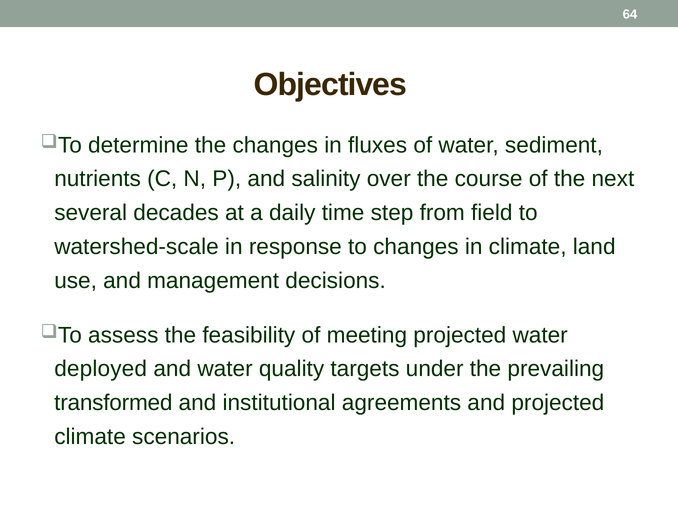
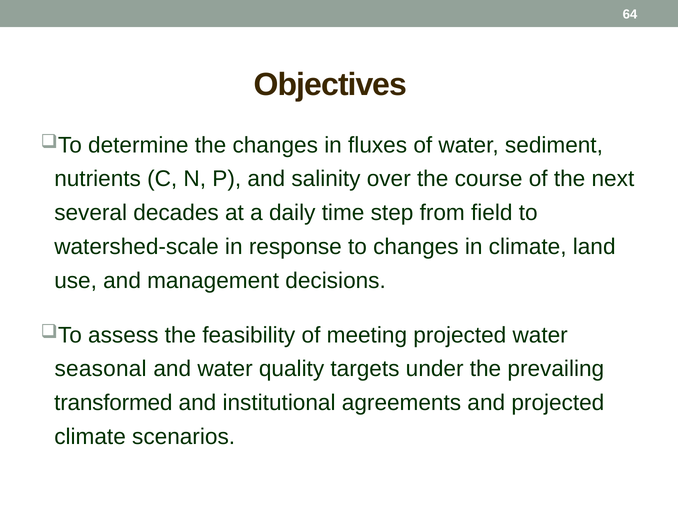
deployed: deployed -> seasonal (101, 369)
